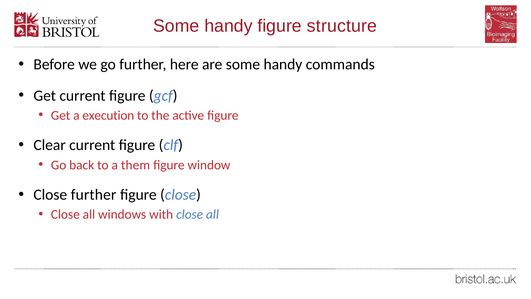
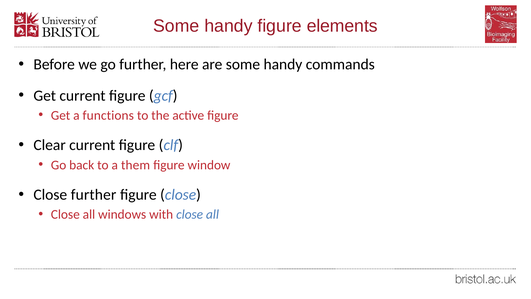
structure: structure -> elements (342, 26)
execution: execution -> functions (108, 115)
